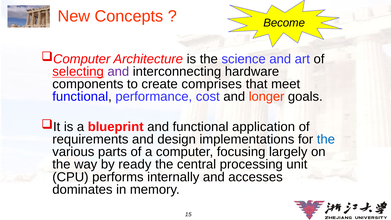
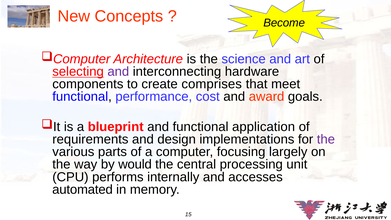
longer: longer -> award (267, 97)
the colour: blue -> purple (326, 139)
ready: ready -> would (135, 164)
dominates: dominates -> automated (82, 189)
